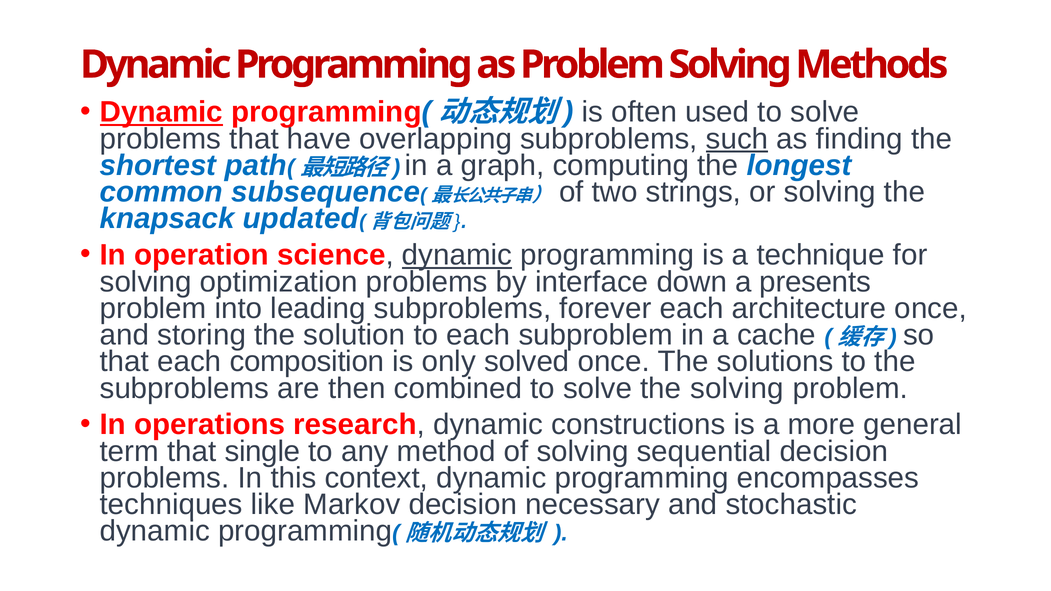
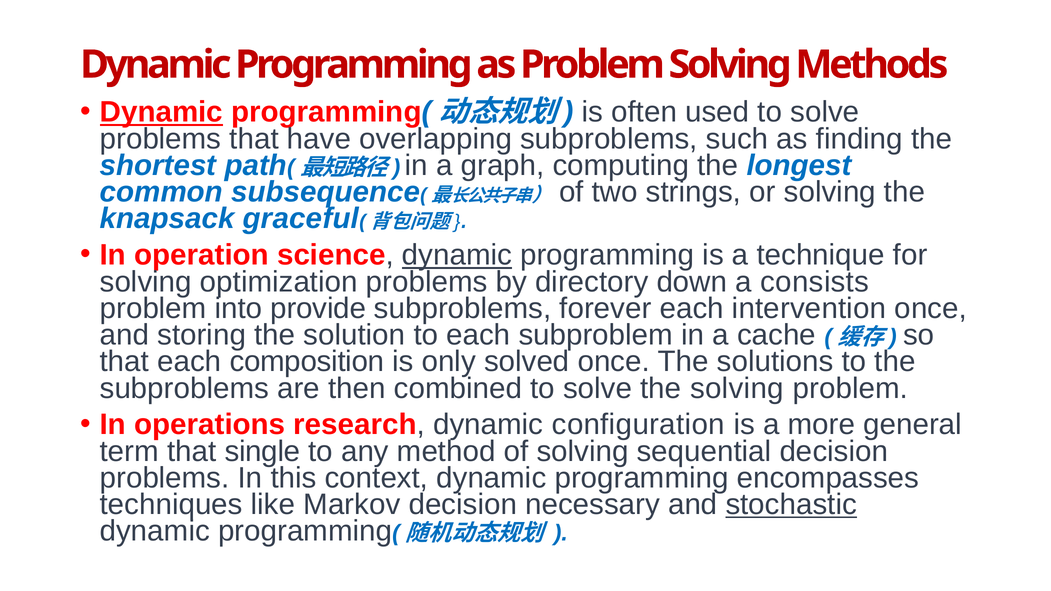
such underline: present -> none (737, 139)
updated: updated -> graceful (301, 219)
interface: interface -> directory (592, 282)
presents: presents -> consists (815, 282)
leading: leading -> provide (318, 308)
architecture: architecture -> intervention (809, 308)
constructions: constructions -> configuration (638, 425)
stochastic underline: none -> present (791, 505)
